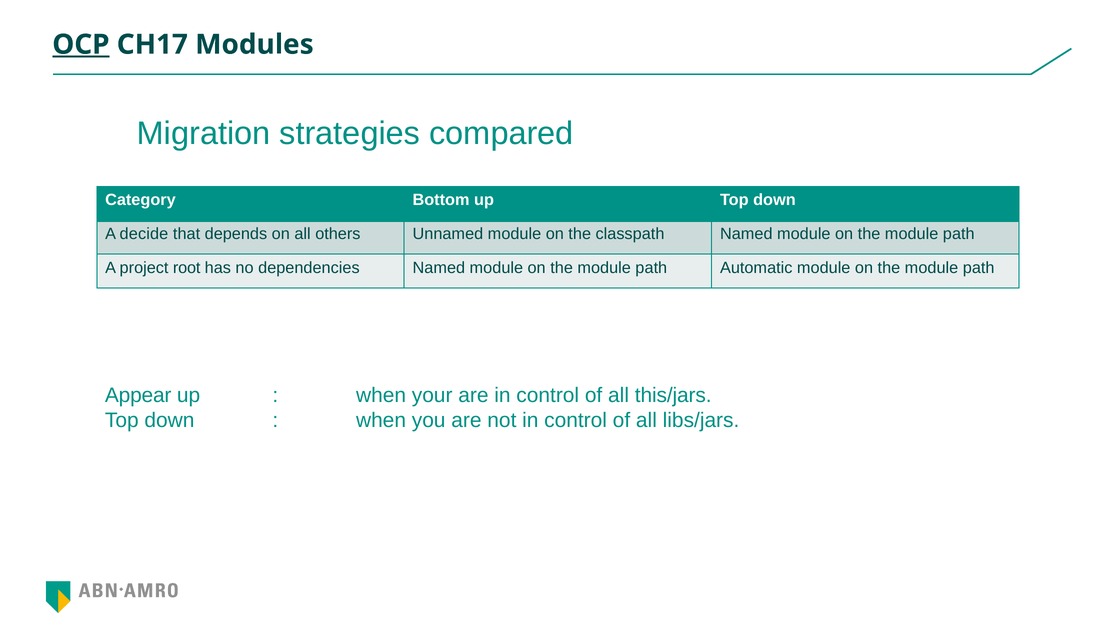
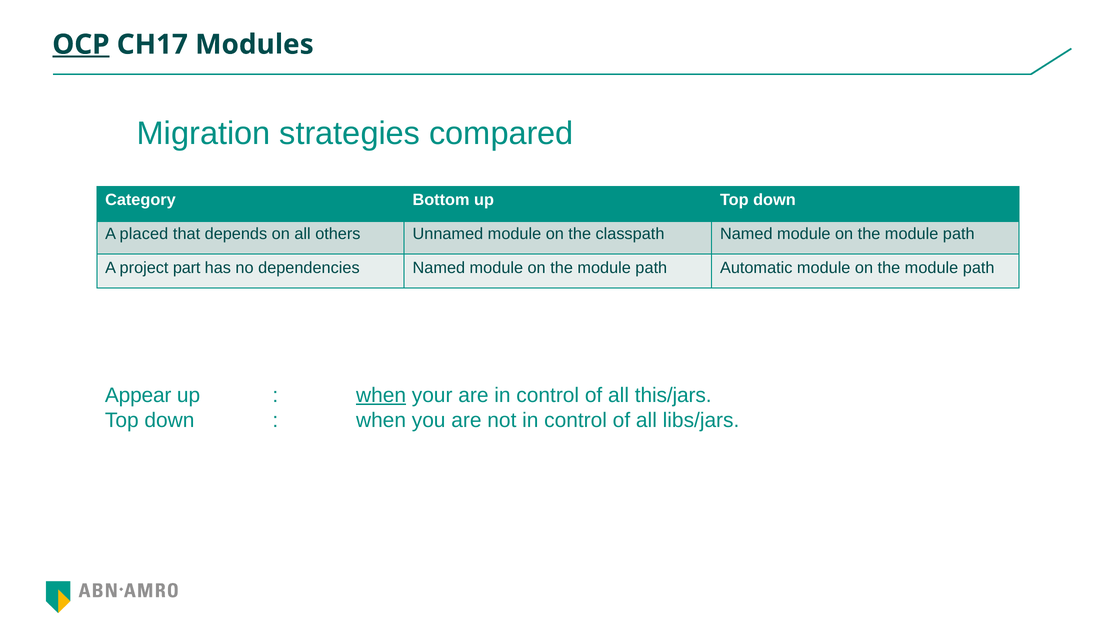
decide: decide -> placed (144, 234)
root: root -> part (187, 268)
when underline: none -> present (381, 395)
